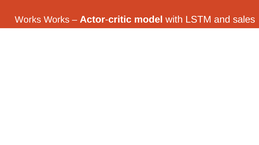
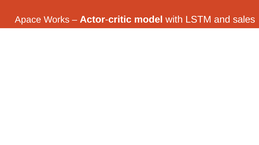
Works: Works -> Apace (28, 20)
